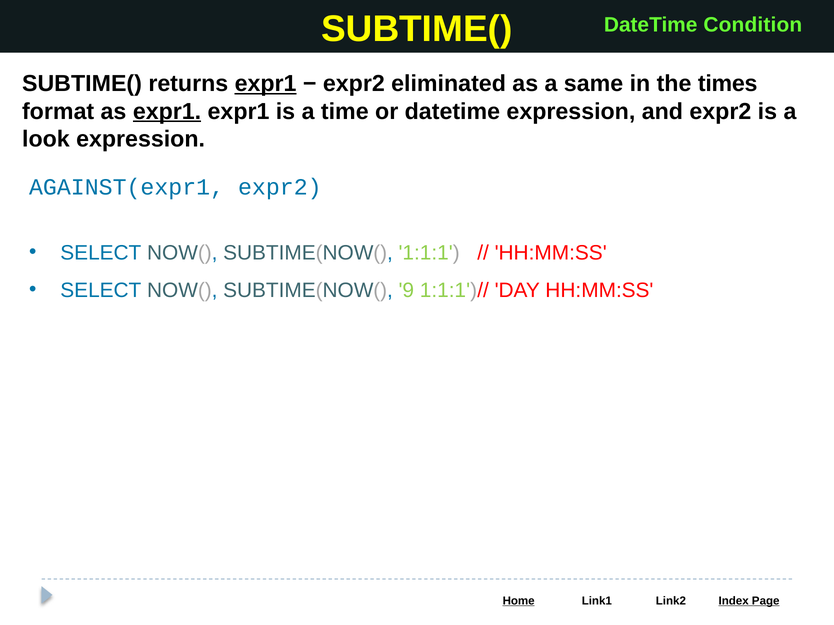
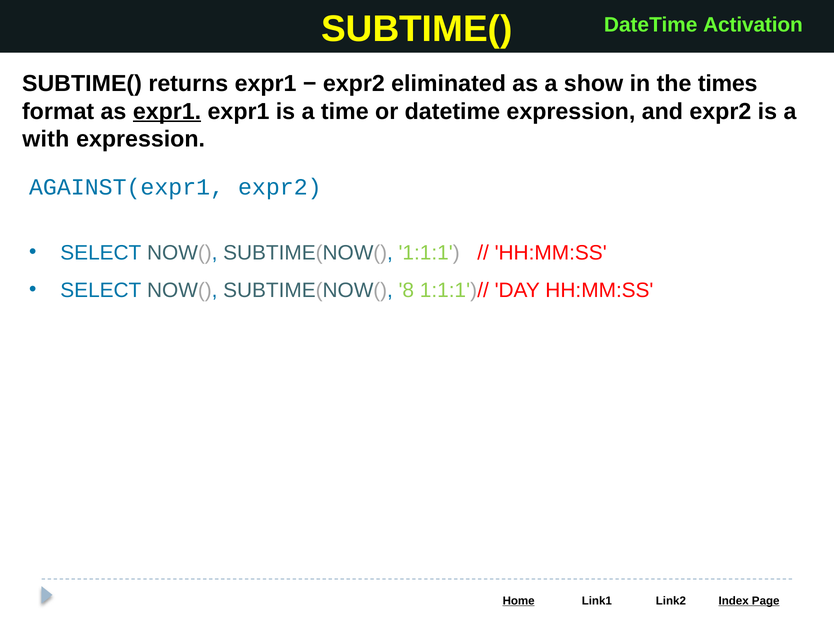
Condition: Condition -> Activation (753, 25)
expr1 underline: present -> none (266, 84)
same: same -> show (594, 84)
look: look -> with (46, 139)
9: 9 -> 8 (406, 290)
